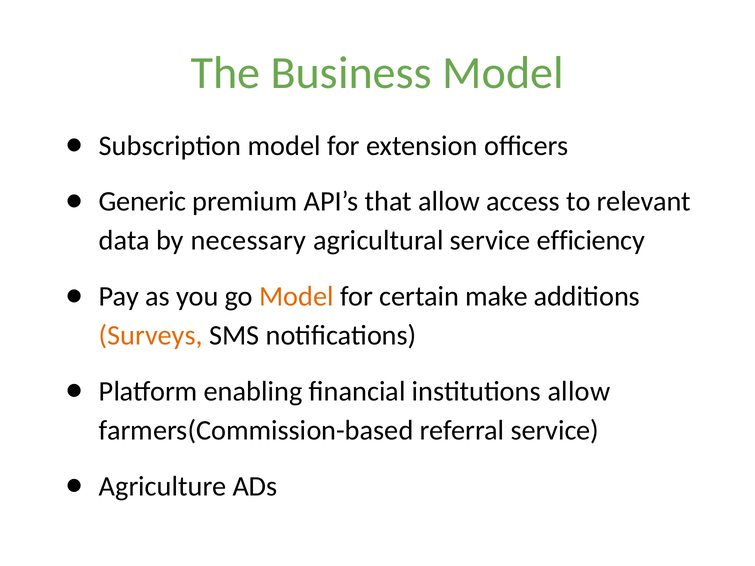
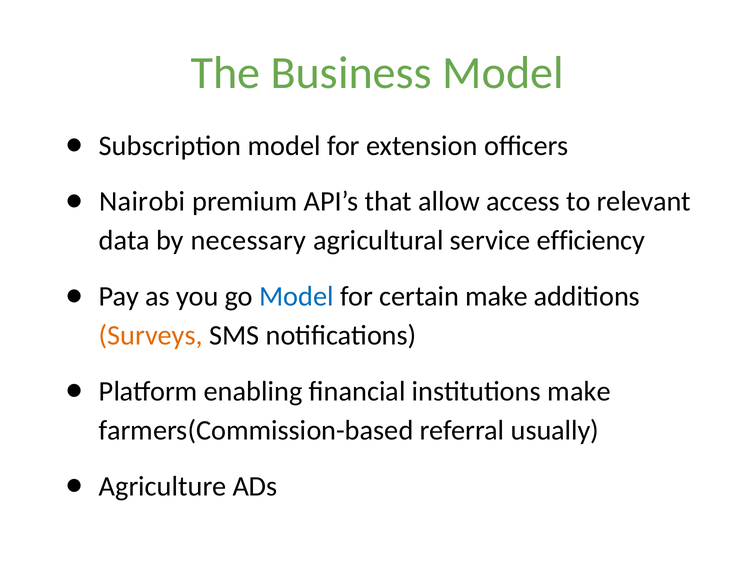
Generic: Generic -> Nairobi (142, 202)
Model colour: orange -> blue (297, 297)
institutions allow: allow -> make (579, 392)
referral service: service -> usually (555, 431)
